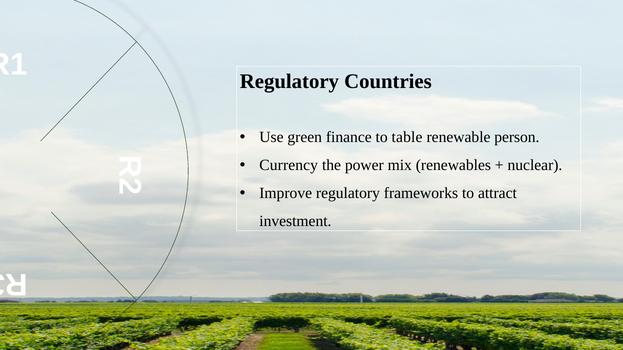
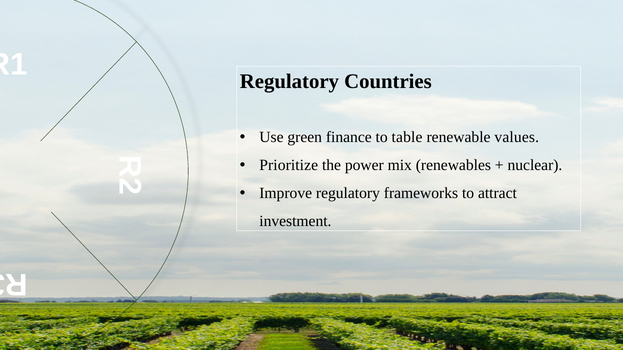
person: person -> values (517, 137)
Currency: Currency -> Prioritize (289, 165)
